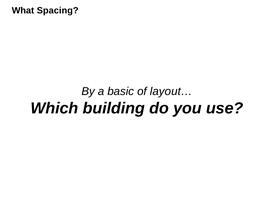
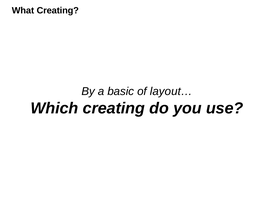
What Spacing: Spacing -> Creating (58, 10)
Which building: building -> creating (114, 108)
